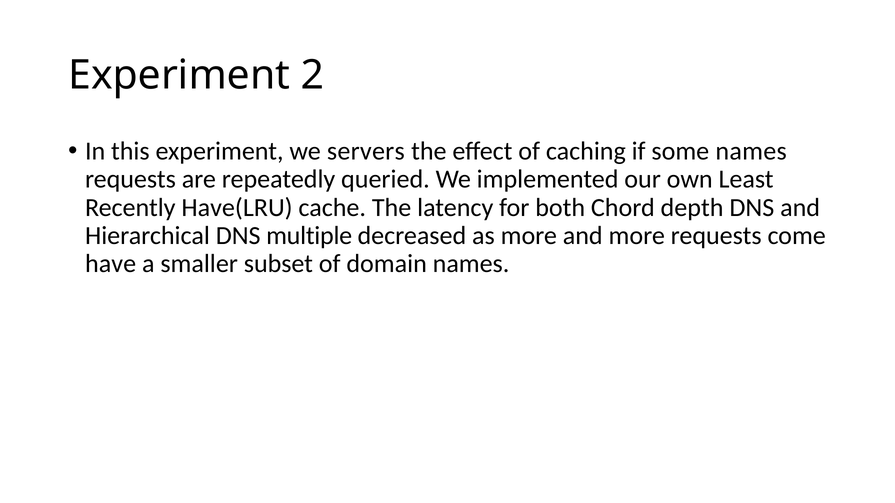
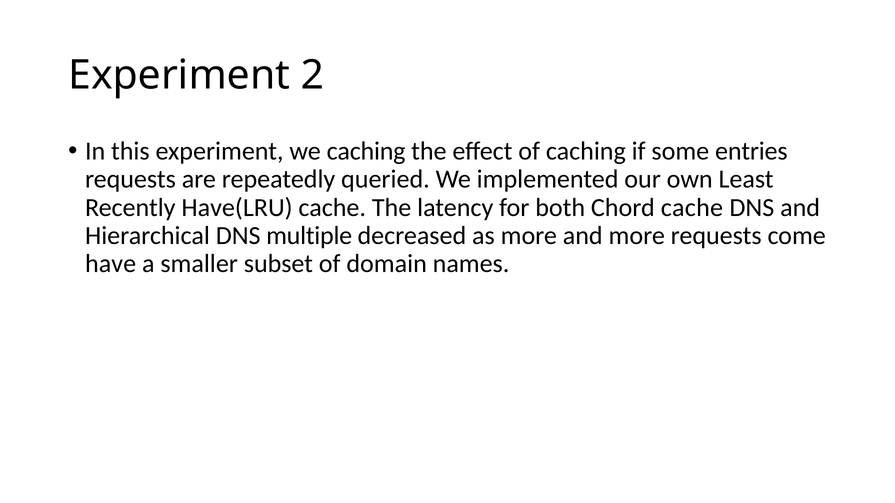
we servers: servers -> caching (366, 151)
some names: names -> entries (751, 151)
Chord depth: depth -> cache (692, 208)
